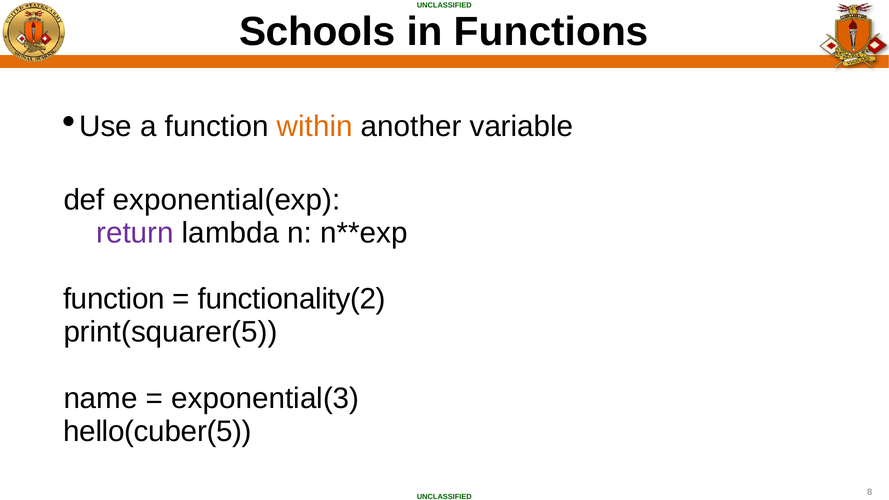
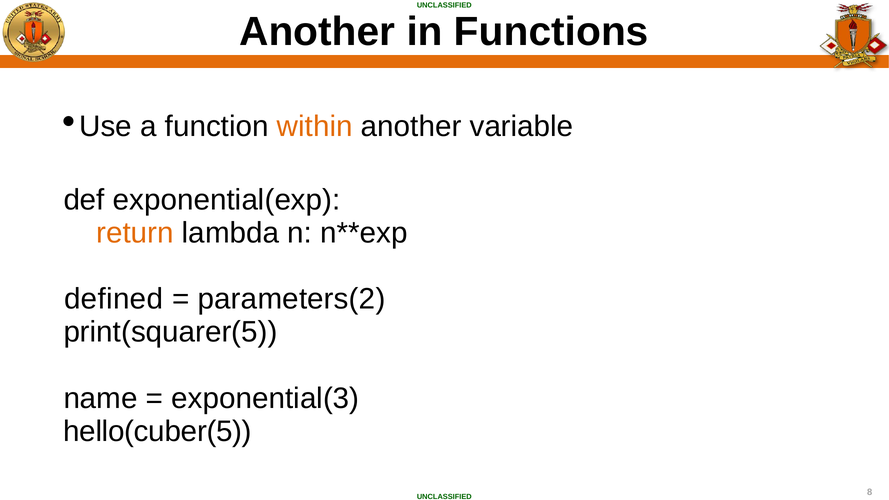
Schools: Schools -> Another (317, 32)
return colour: purple -> orange (135, 233)
function: function -> defined (114, 299)
functionality(2: functionality(2 -> parameters(2 (292, 299)
